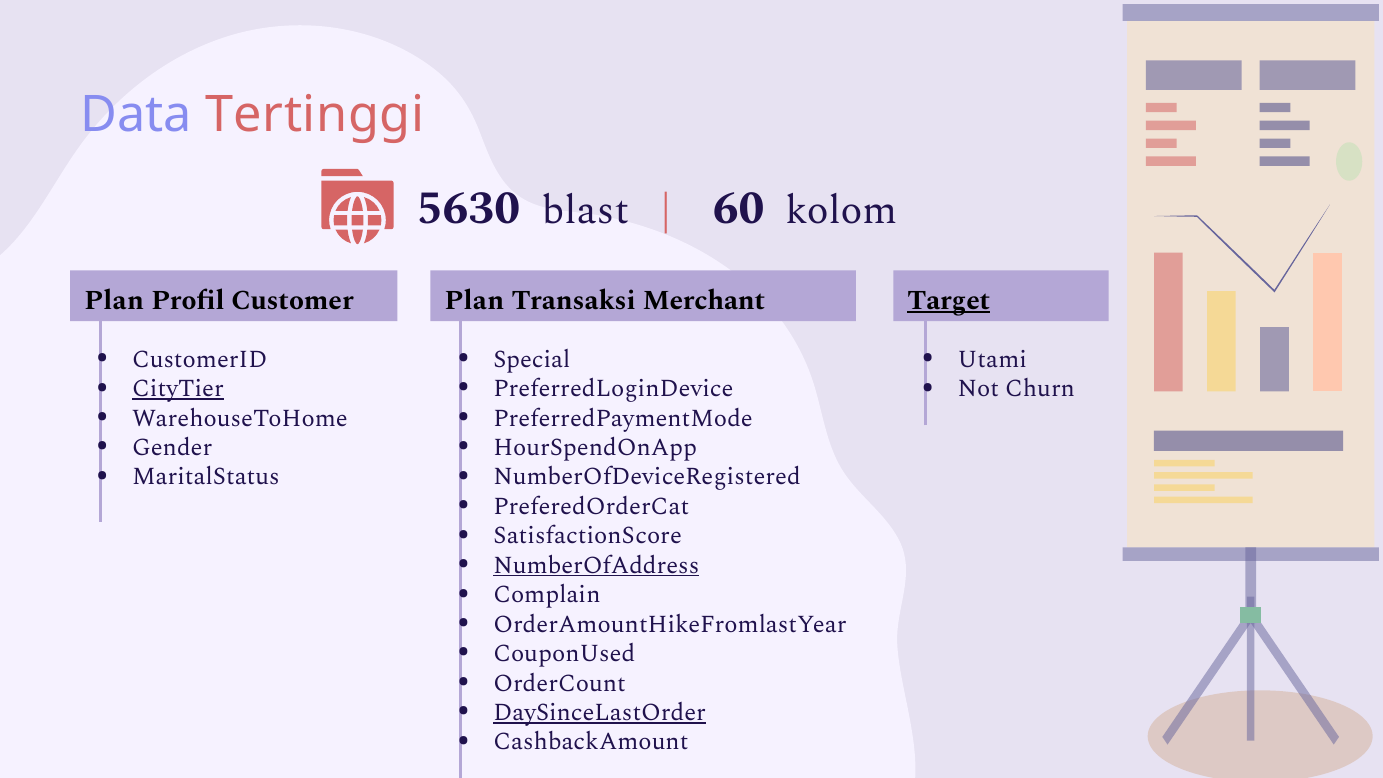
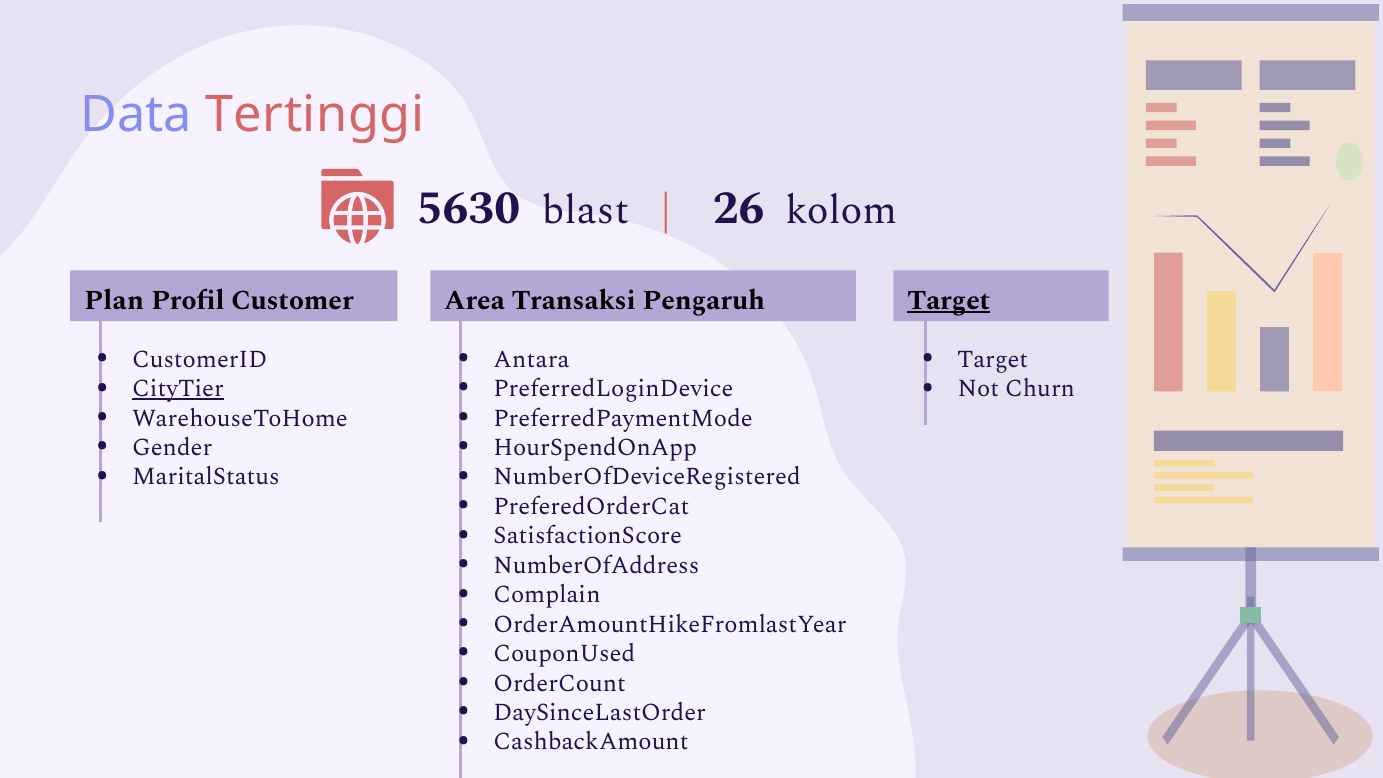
60: 60 -> 26 (739, 208)
Plan: Plan -> Area (475, 300)
Merchant: Merchant -> Pengaruh (704, 300)
Special: Special -> Antara (532, 359)
Utami: Utami -> Target (993, 359)
NumberOfAddress underline: present -> none (596, 565)
DaySinceLastOrder underline: present -> none (600, 712)
